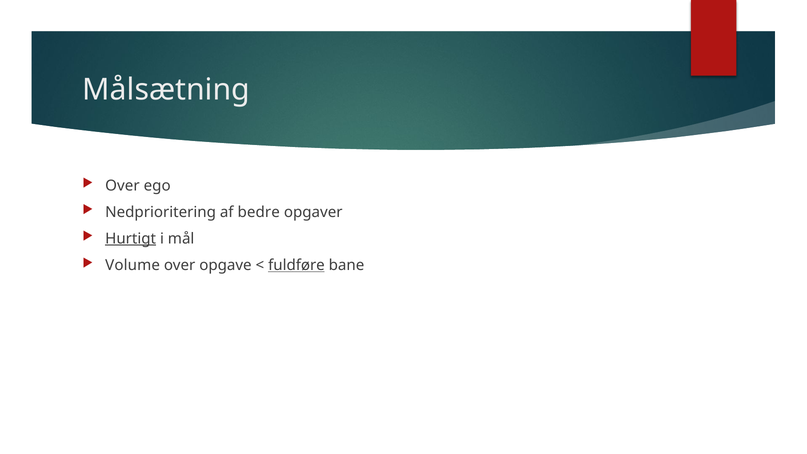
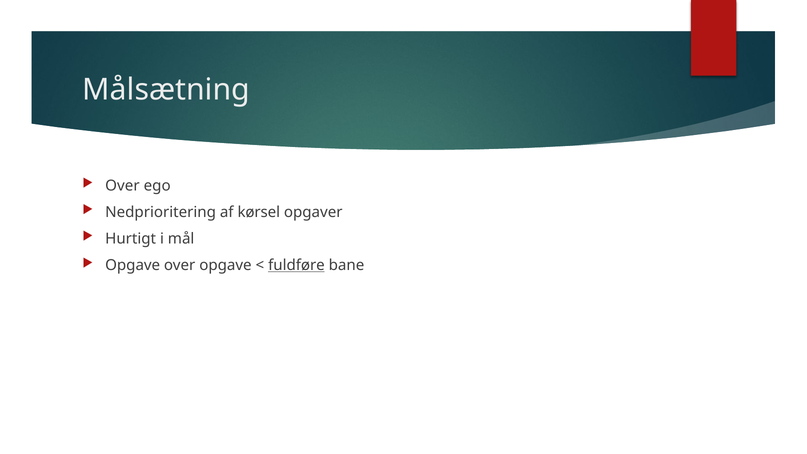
bedre: bedre -> kørsel (259, 212)
Hurtigt underline: present -> none (131, 239)
Volume: Volume -> Opgave (133, 265)
